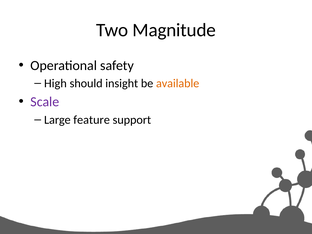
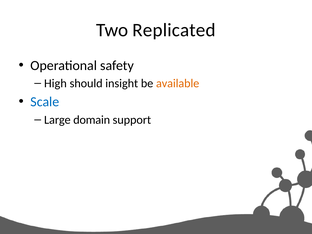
Magnitude: Magnitude -> Replicated (174, 30)
Scale colour: purple -> blue (45, 102)
feature: feature -> domain (92, 120)
